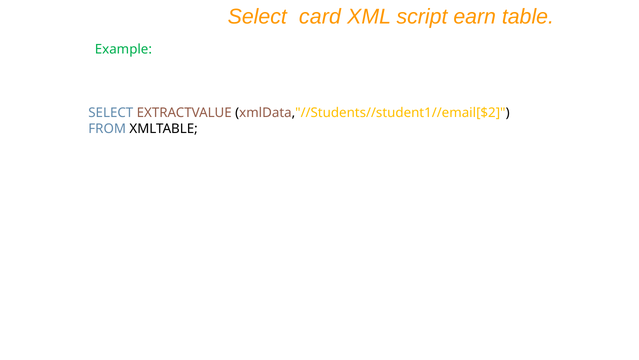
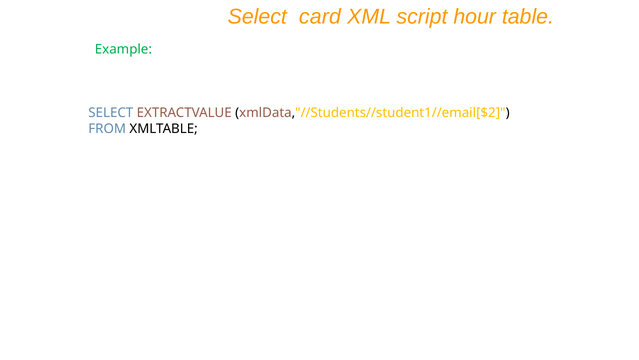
earn: earn -> hour (475, 17)
